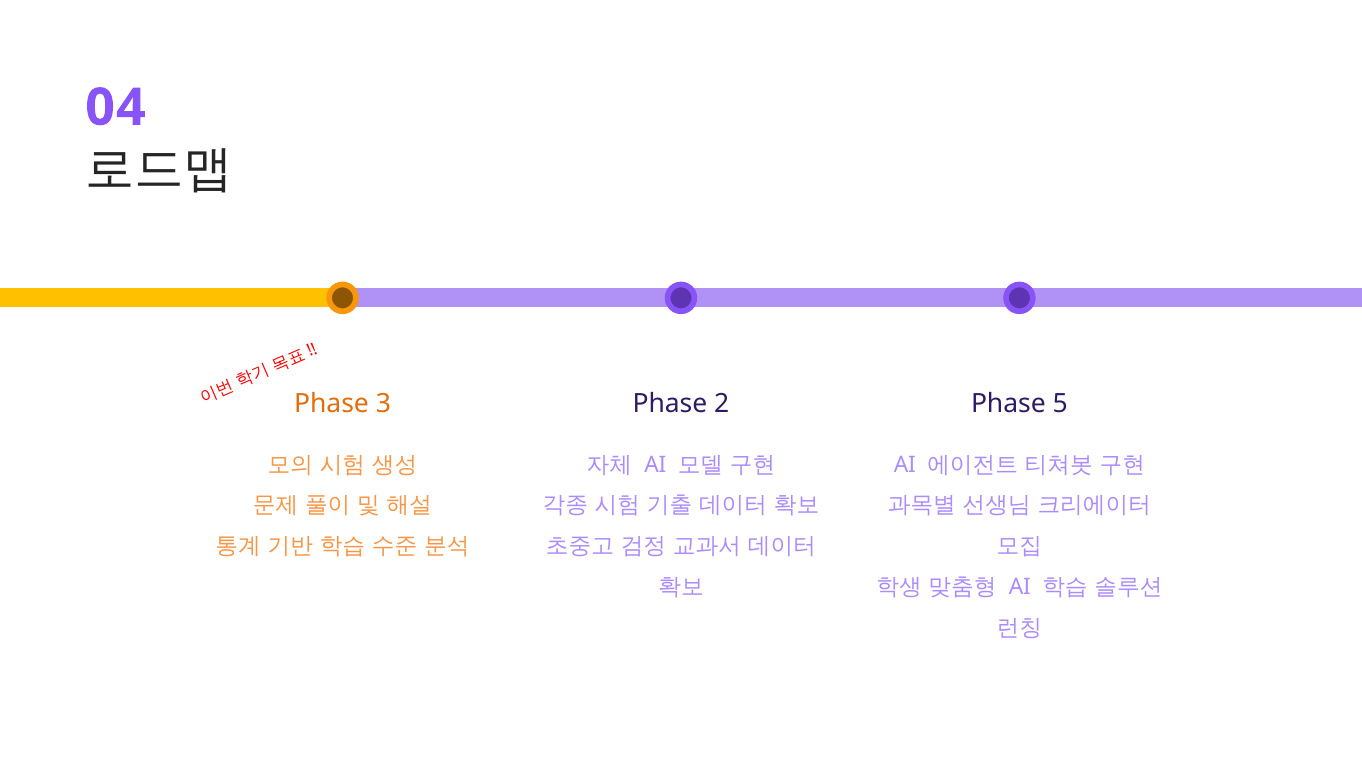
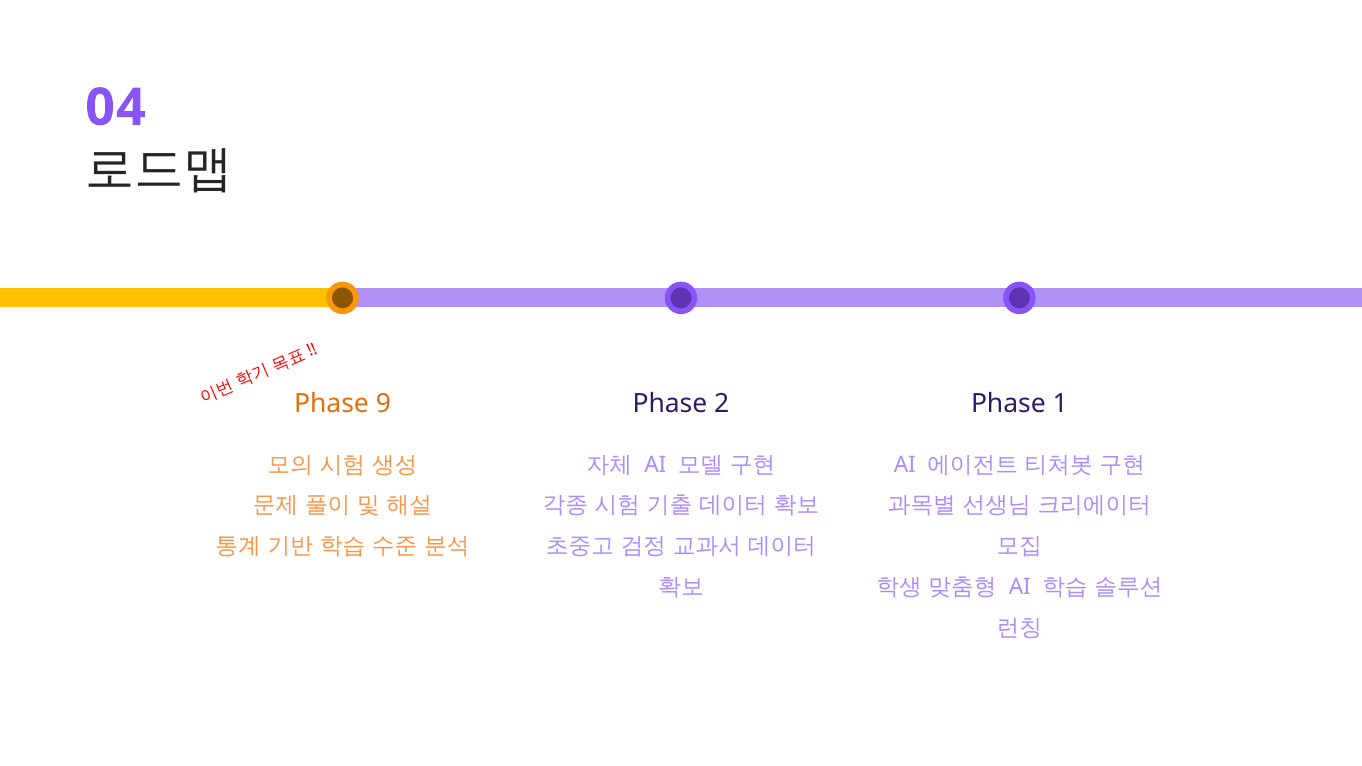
3: 3 -> 9 (383, 404)
5: 5 -> 1 (1060, 404)
